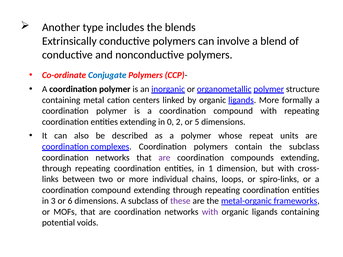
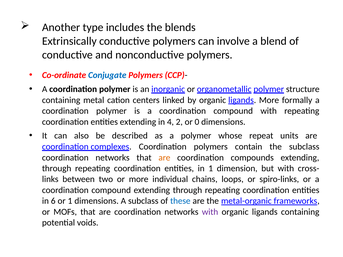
0: 0 -> 4 (170, 122)
5: 5 -> 0 (197, 122)
are colour: purple -> orange (164, 158)
3: 3 -> 6 (53, 201)
or 6: 6 -> 1 (70, 201)
these colour: purple -> blue (180, 201)
